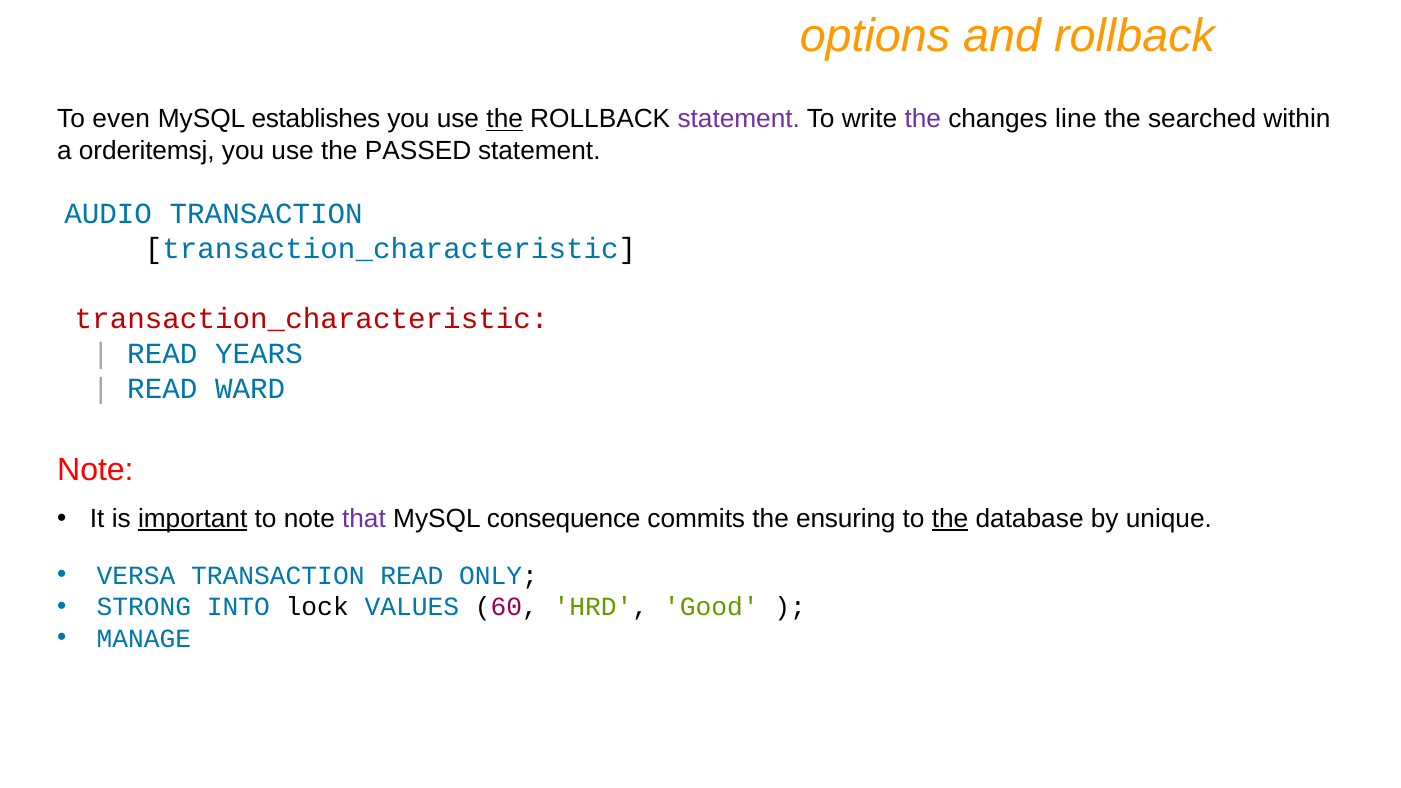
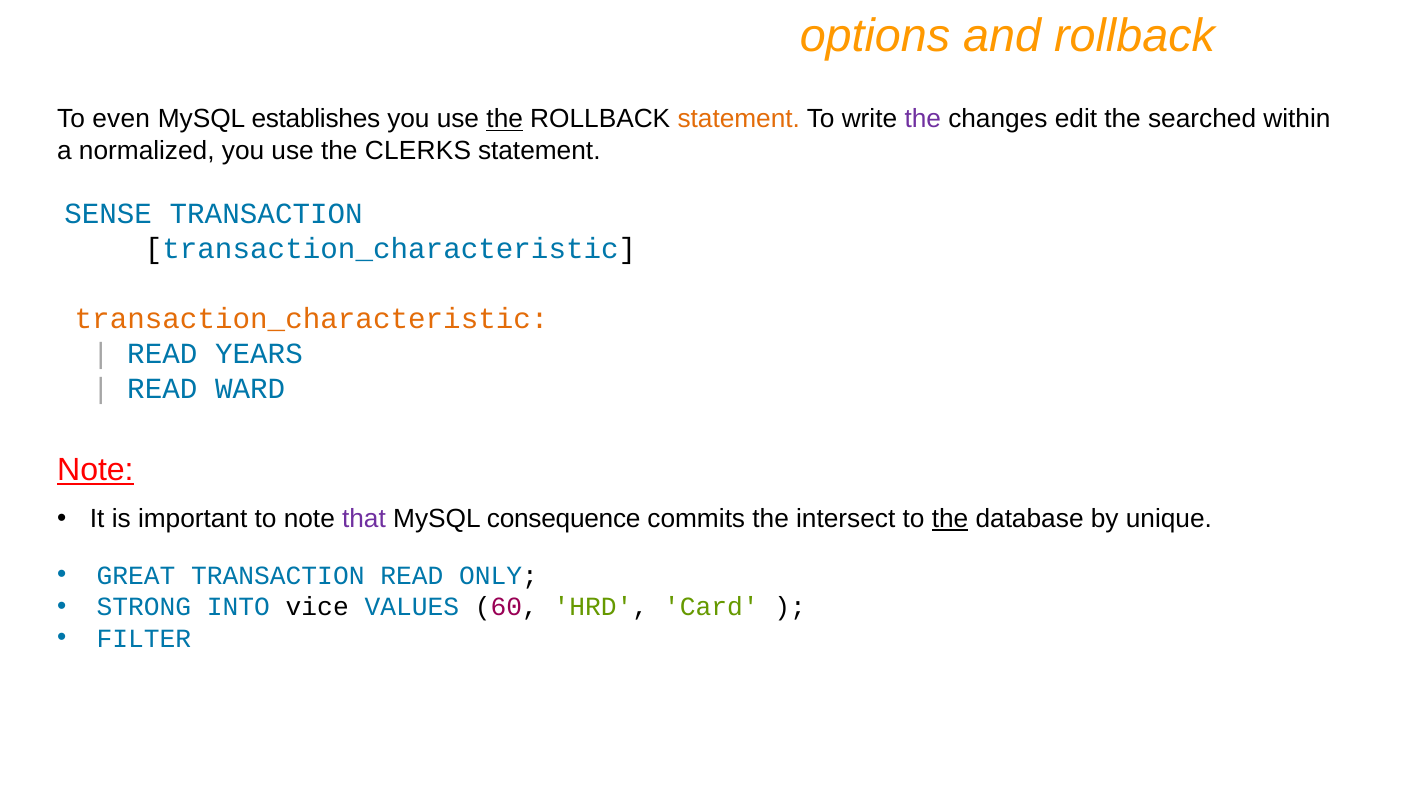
statement colour: purple -> orange (739, 119)
line: line -> edit (1076, 119)
orderitemsj: orderitemsj -> normalized (147, 151)
PASSED: PASSED -> CLERKS (418, 151)
AUDIO: AUDIO -> SENSE (108, 213)
transaction_characteristic colour: red -> orange (312, 319)
Note underline: none -> present (95, 470)
important underline: present -> none (193, 519)
ensuring: ensuring -> intersect (846, 519)
VERSA: VERSA -> GREAT (136, 575)
lock: lock -> vice (317, 607)
Good: Good -> Card (711, 607)
MANAGE: MANAGE -> FILTER (144, 638)
